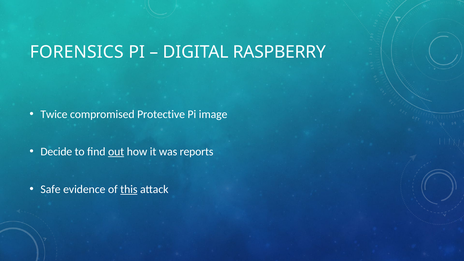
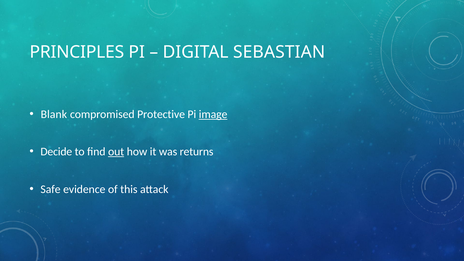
FORENSICS: FORENSICS -> PRINCIPLES (77, 52)
RASPBERRY: RASPBERRY -> SEBASTIAN (279, 52)
Twice: Twice -> Blank (54, 114)
image underline: none -> present (213, 114)
reports: reports -> returns (197, 152)
this underline: present -> none (129, 189)
